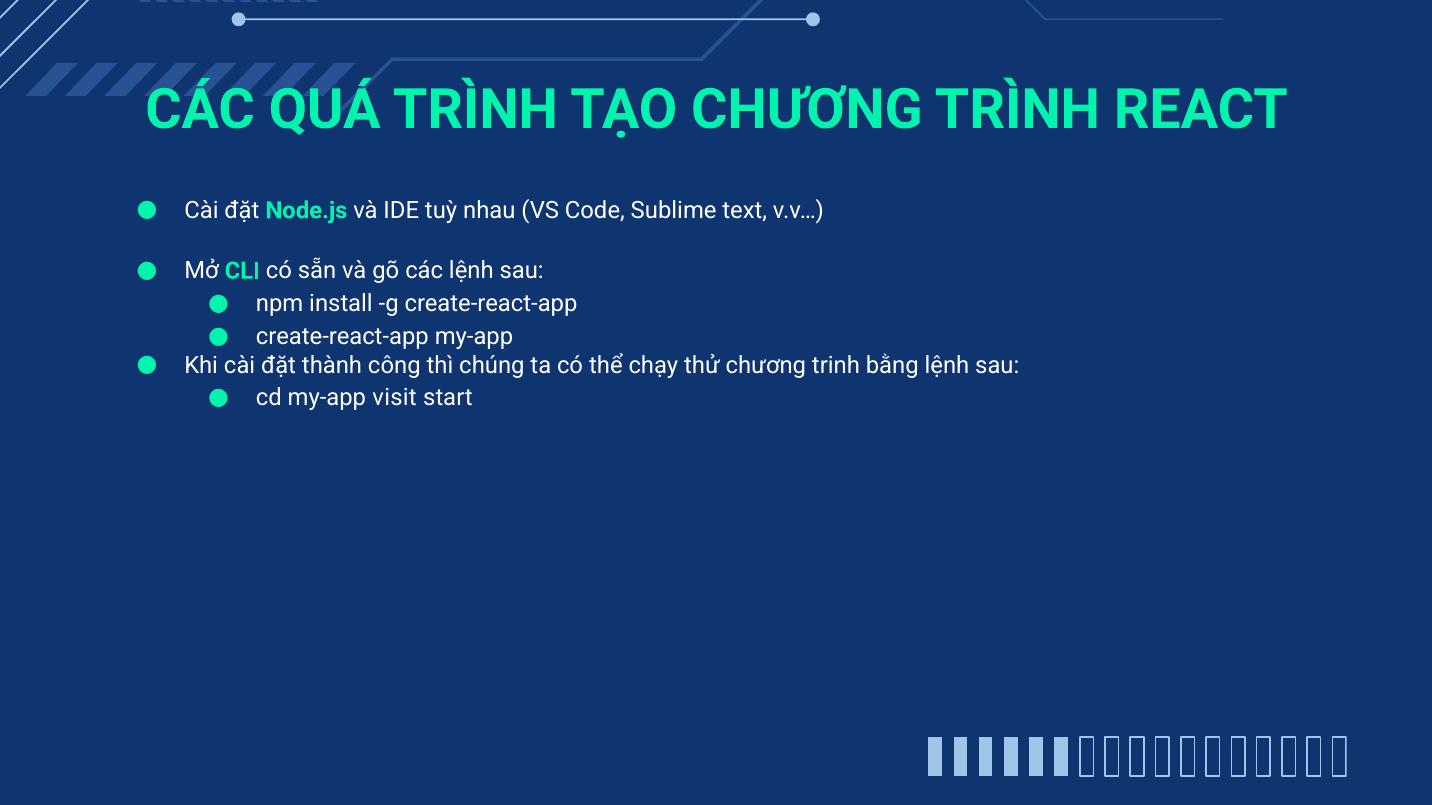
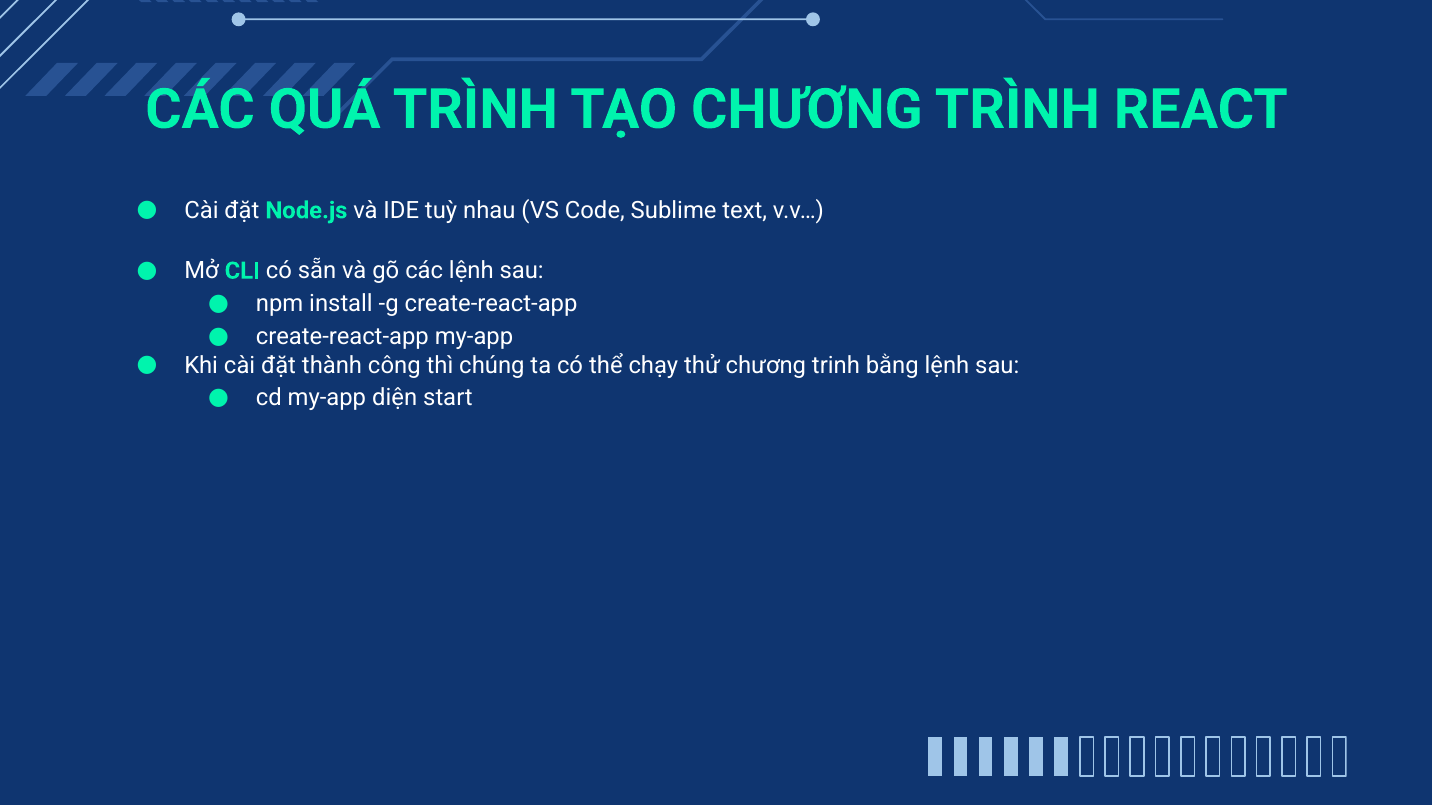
visit: visit -> diện (395, 398)
